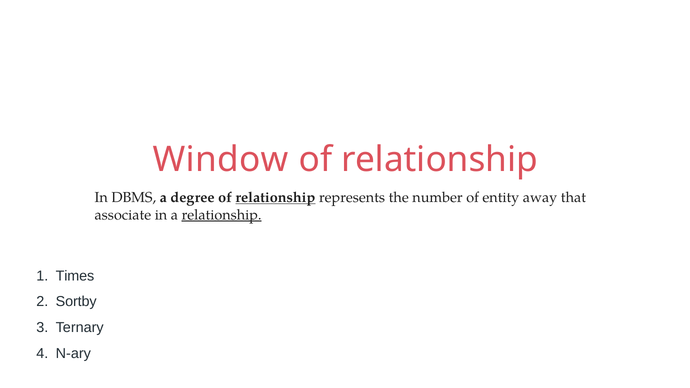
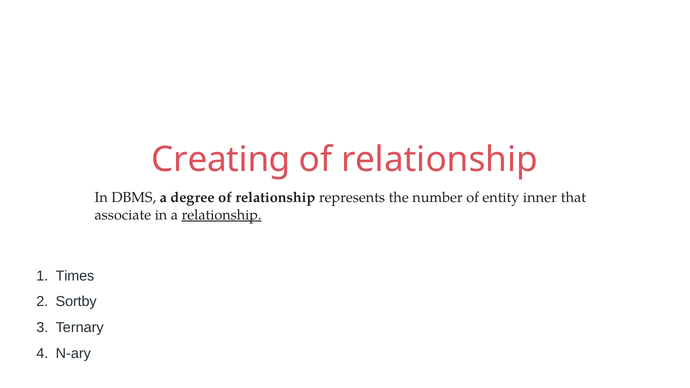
Window: Window -> Creating (221, 160)
relationship underline: present -> none (275, 198)
away: away -> inner (540, 198)
